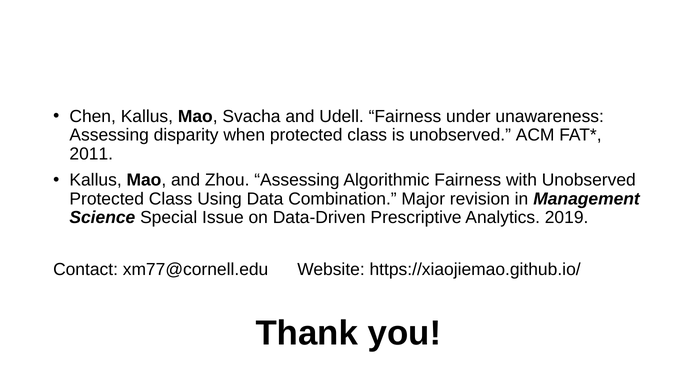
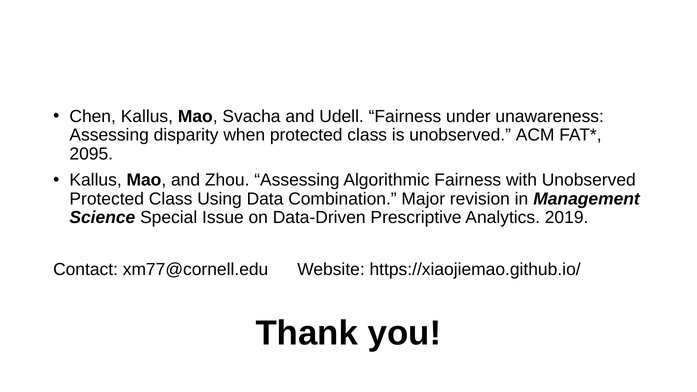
2011: 2011 -> 2095 (91, 154)
